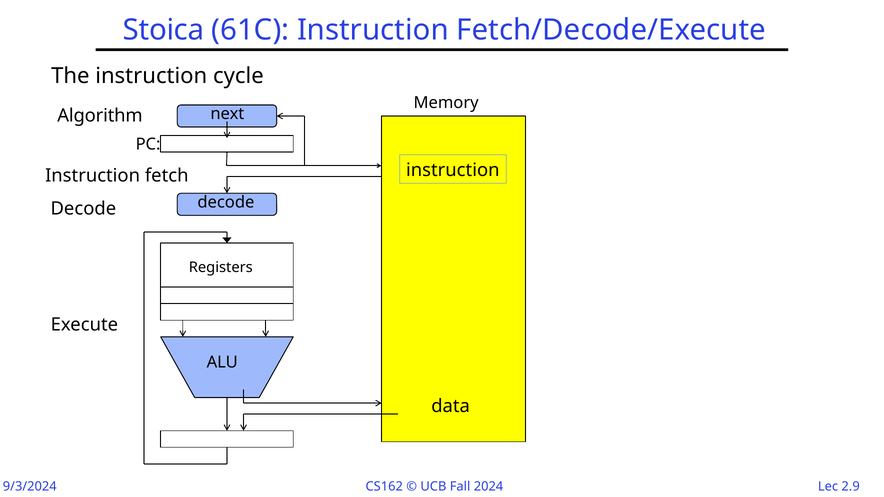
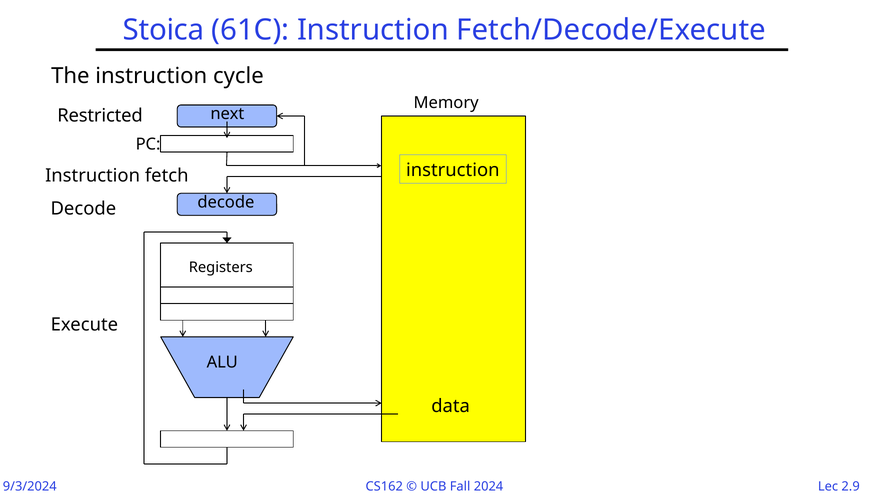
Algorithm: Algorithm -> Restricted (100, 116)
